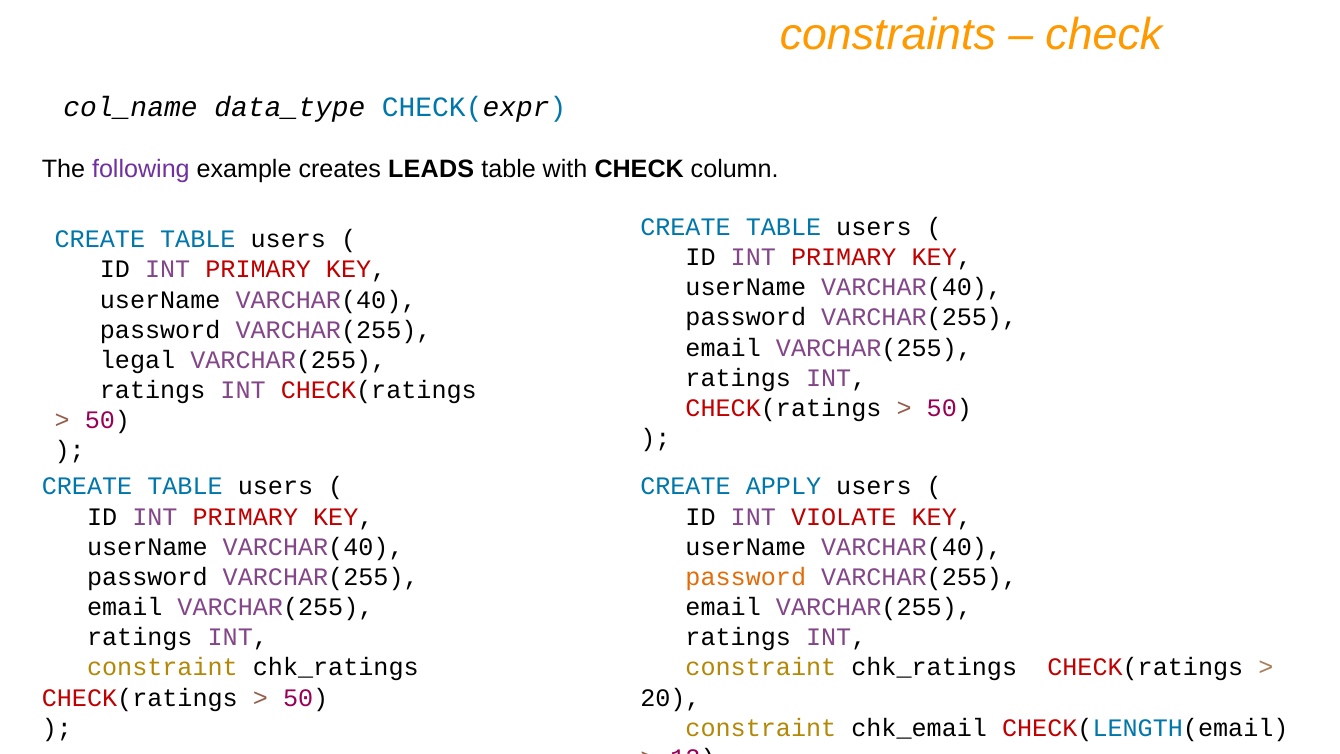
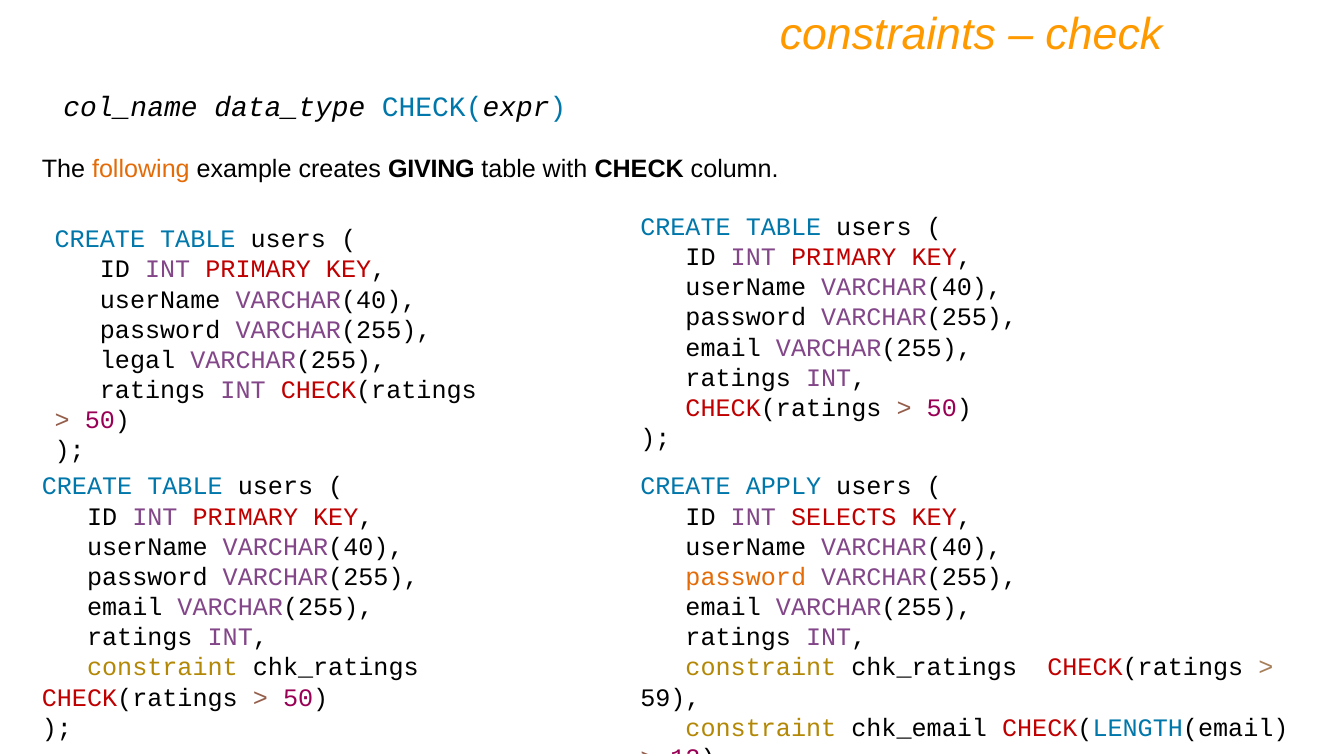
following colour: purple -> orange (141, 169)
LEADS: LEADS -> GIVING (431, 169)
VIOLATE: VIOLATE -> SELECTS (844, 517)
20: 20 -> 59 (670, 697)
